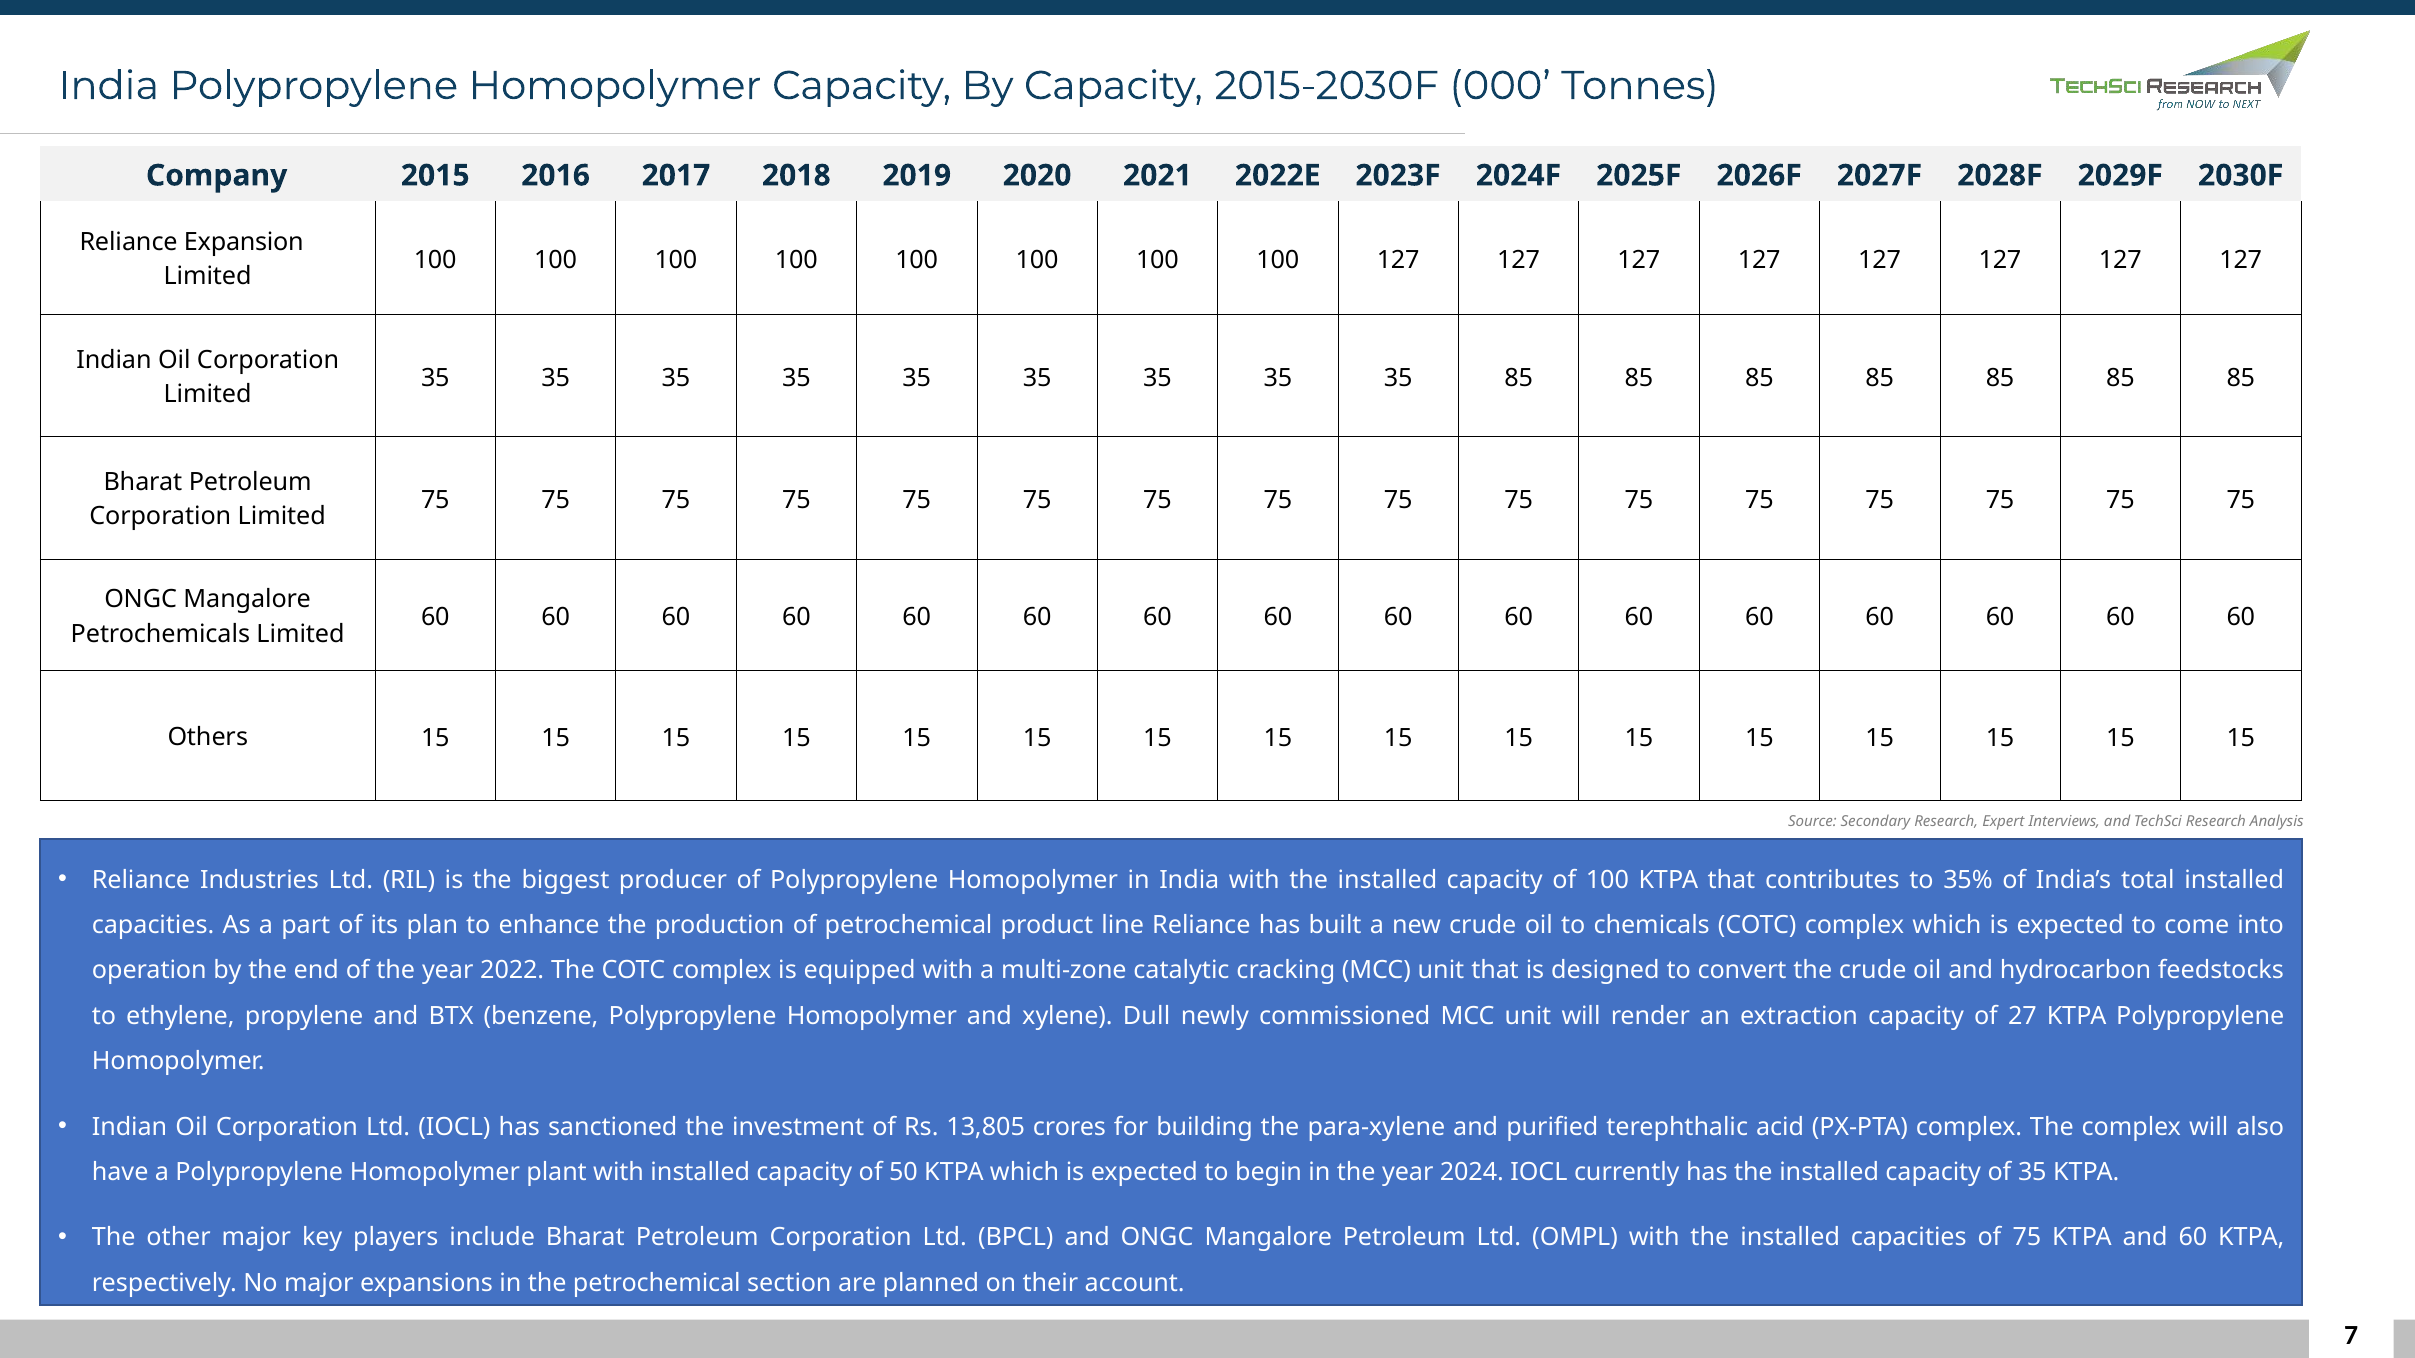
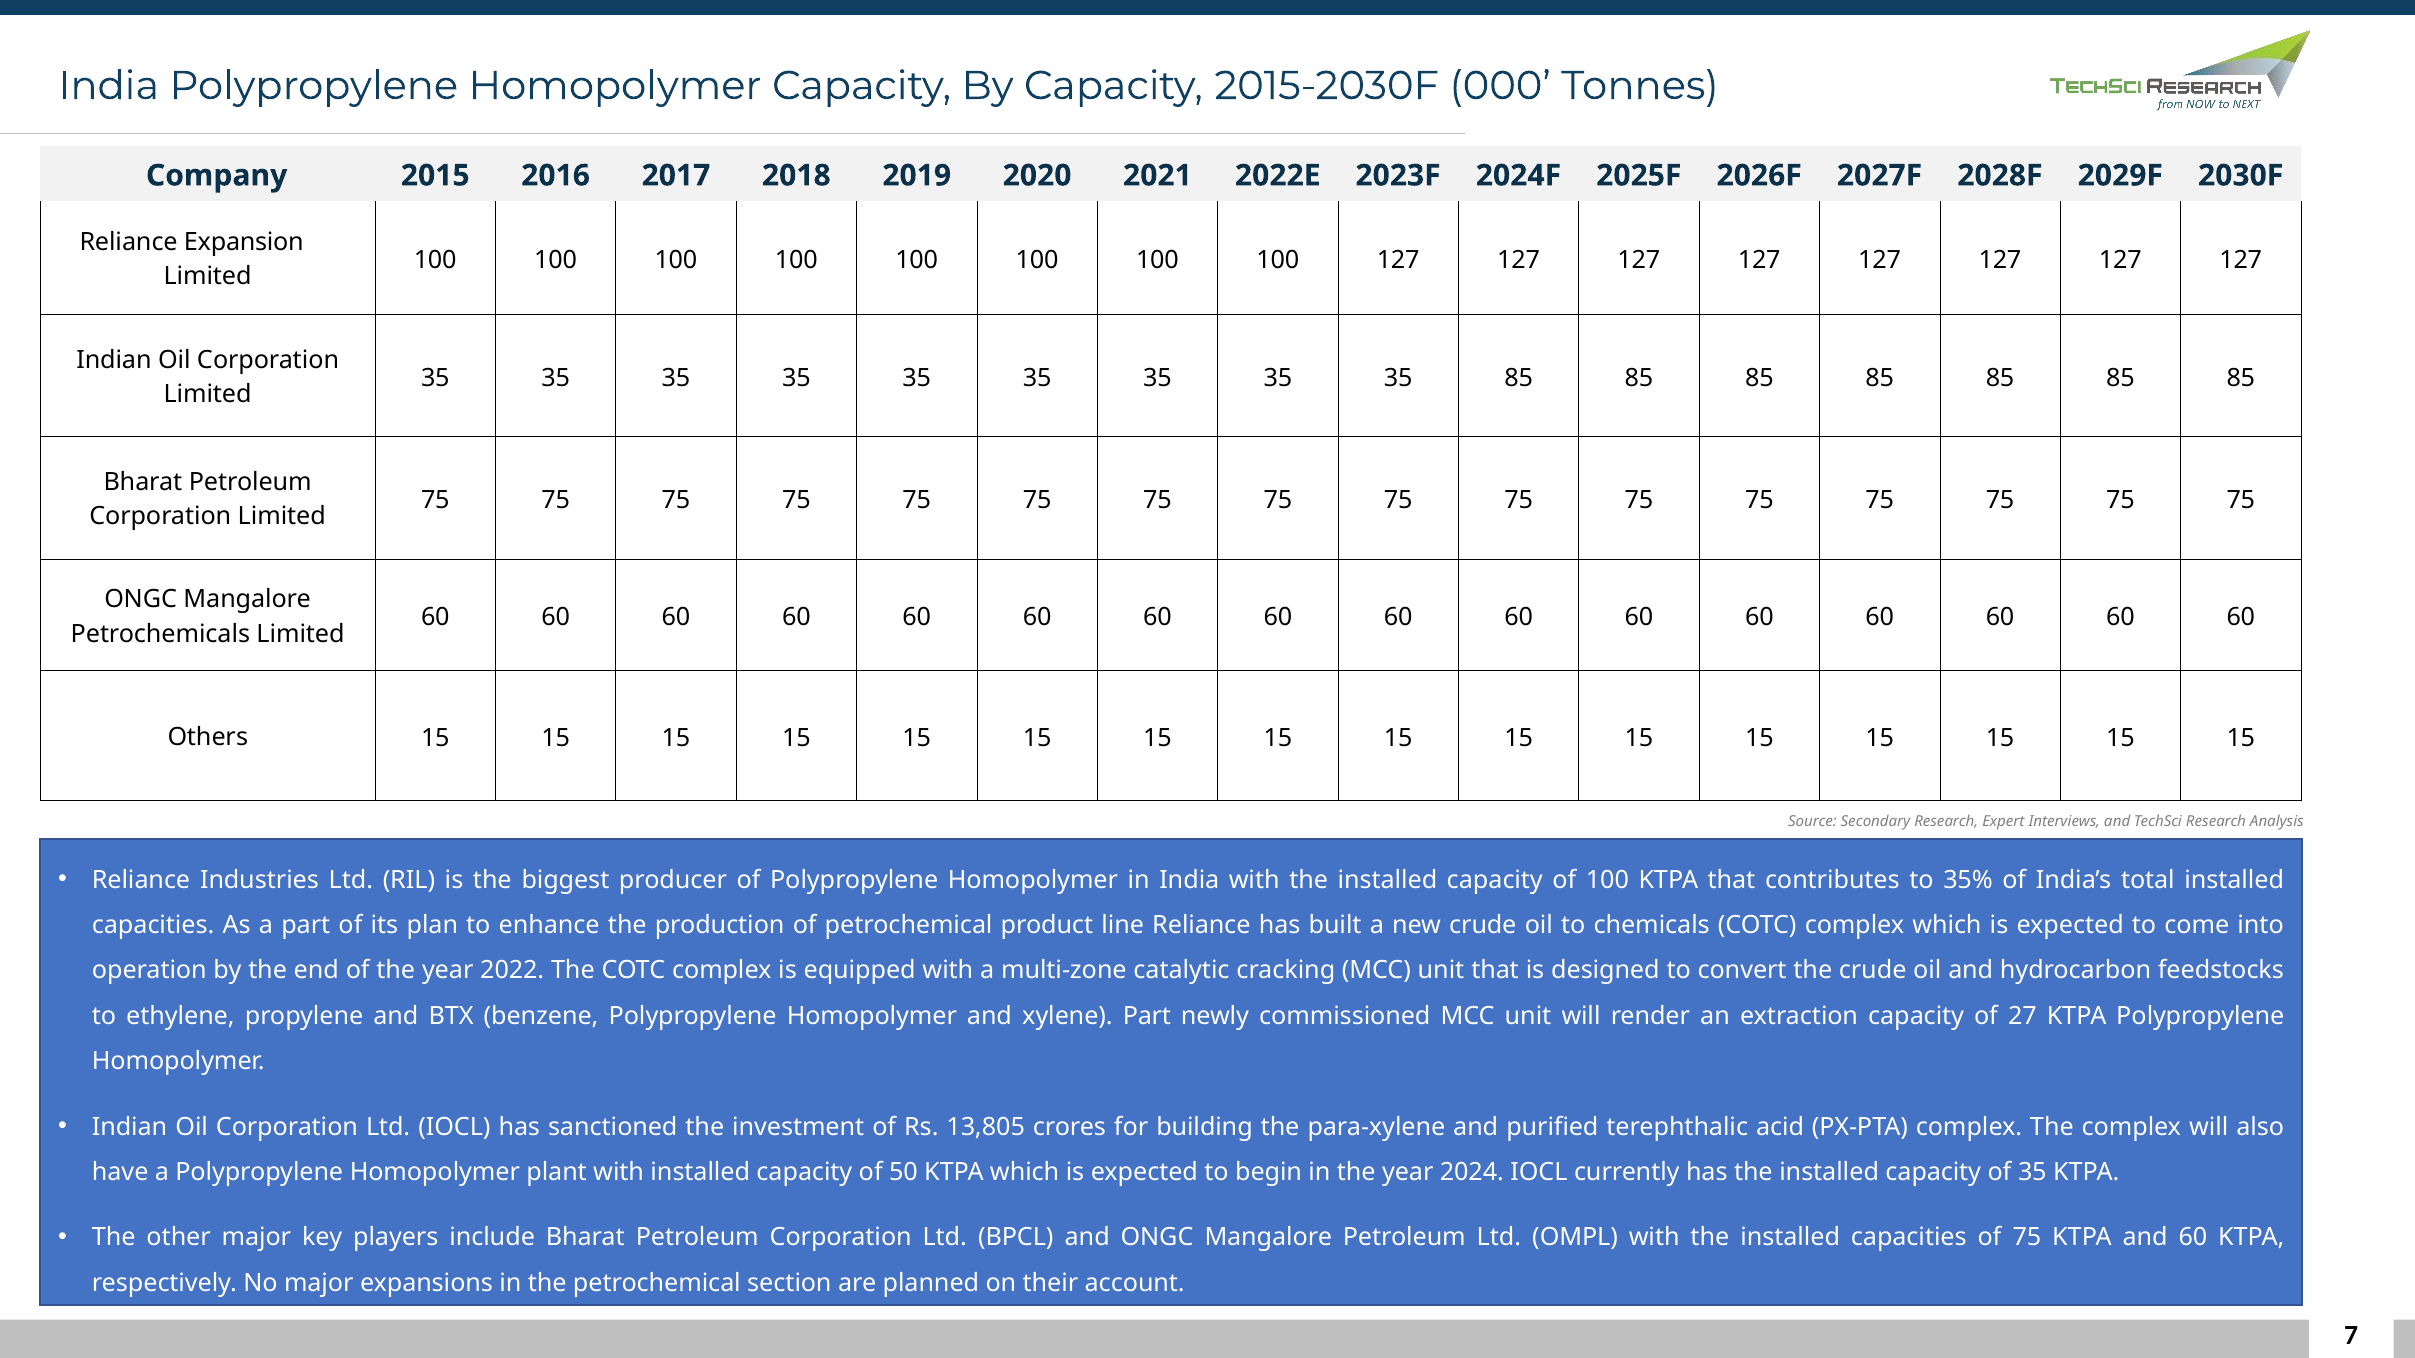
xylene Dull: Dull -> Part (1147, 1016)
